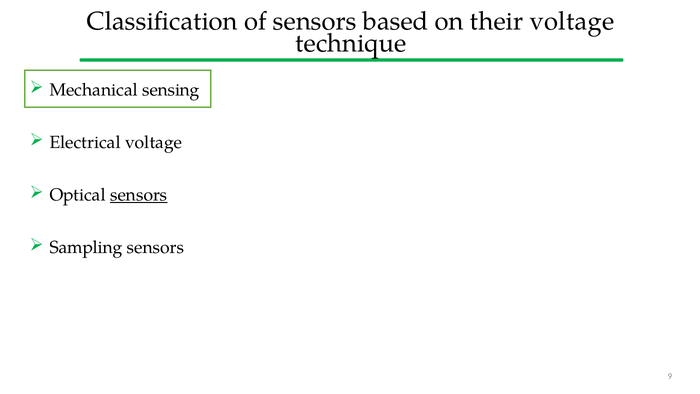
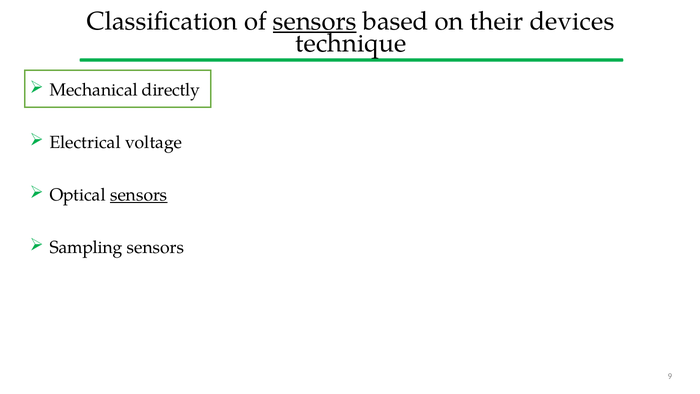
sensors underline: none -> present (315, 21)
their voltage: voltage -> devices (572, 21)
sensing: sensing -> directly (171, 90)
